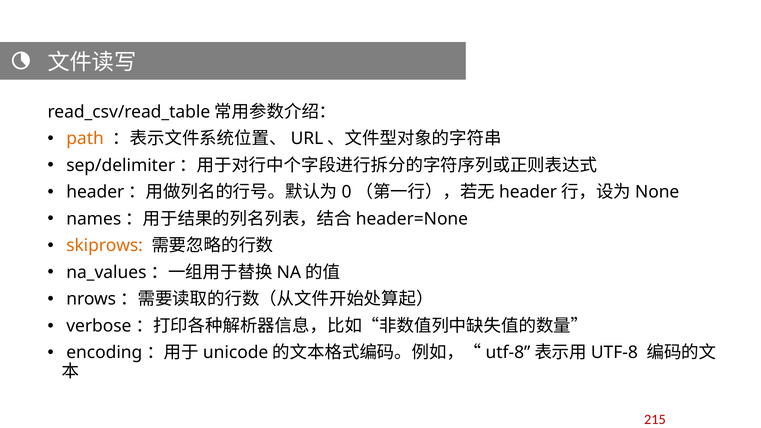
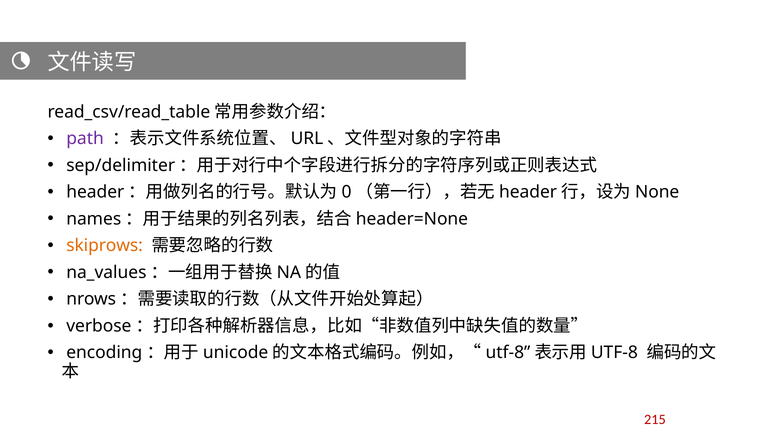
path colour: orange -> purple (85, 139)
